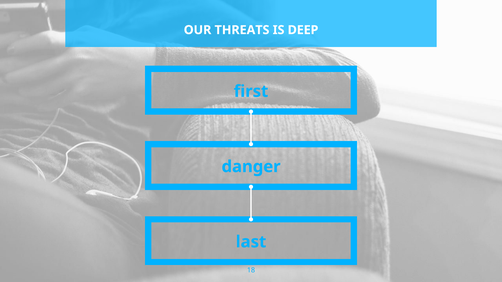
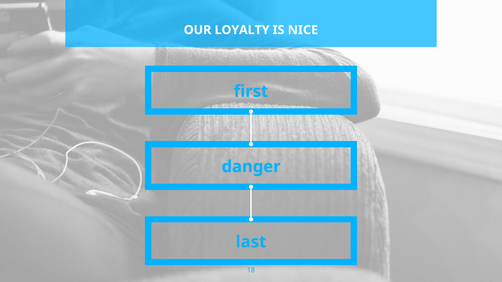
THREATS: THREATS -> LOYALTY (242, 30)
DEEP: DEEP -> NICE (303, 30)
